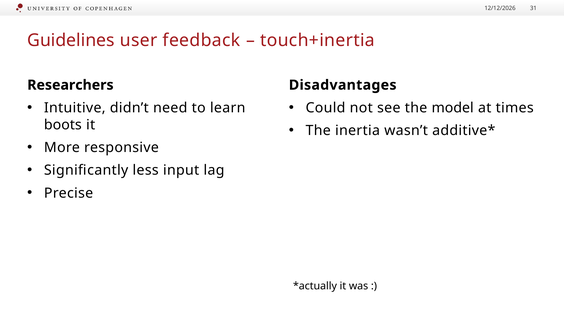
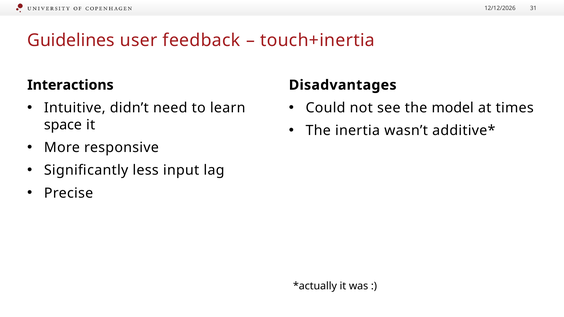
Researchers: Researchers -> Interactions (70, 85)
boots: boots -> space (63, 125)
